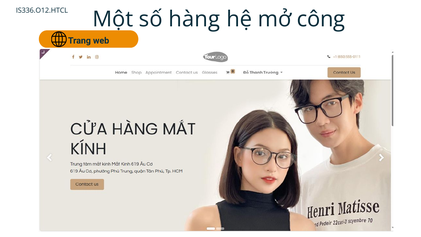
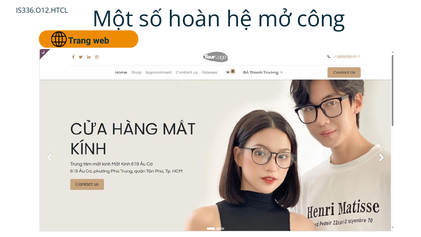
hàng: hàng -> hoàn (194, 19)
